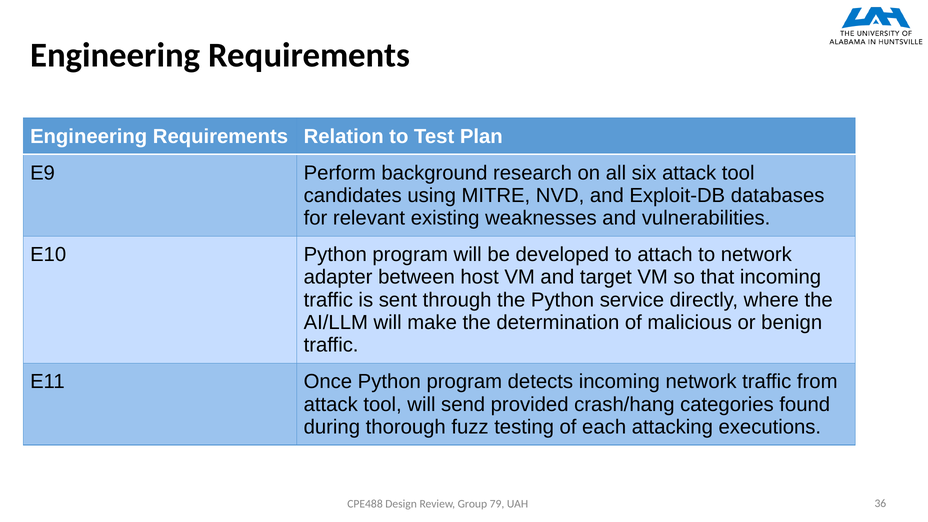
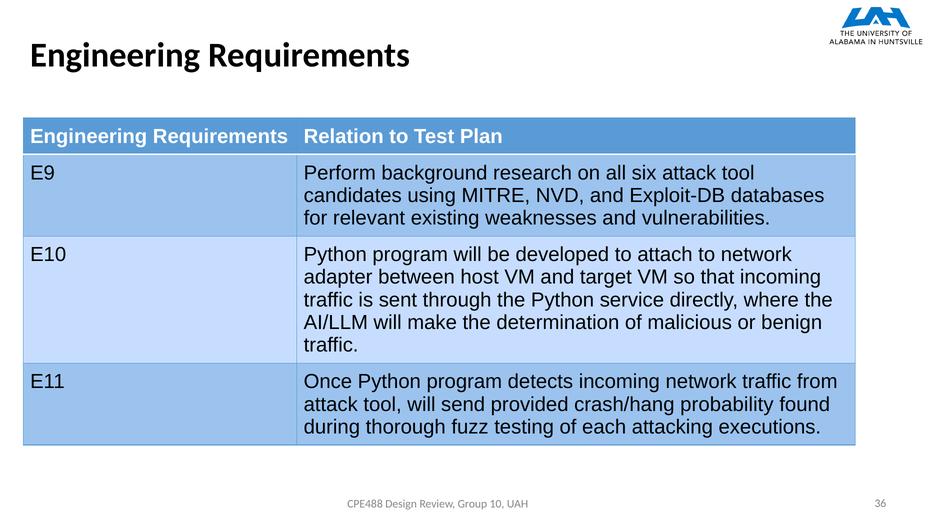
categories: categories -> probability (727, 404)
79: 79 -> 10 (497, 504)
